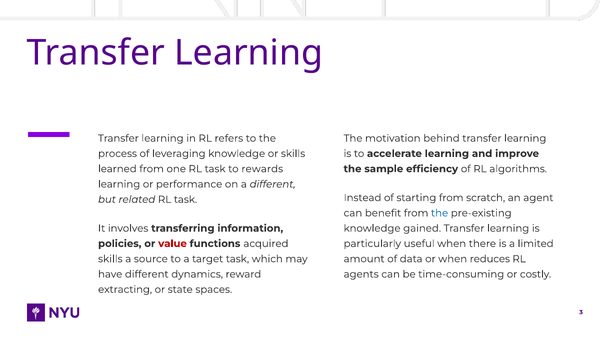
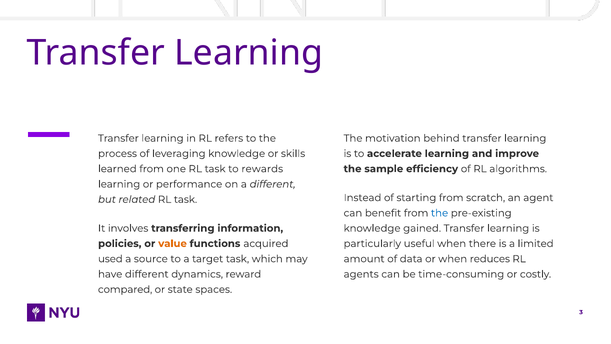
value colour: red -> orange (173, 243)
skills: skills -> used (110, 259)
extracting: extracting -> compared (125, 289)
